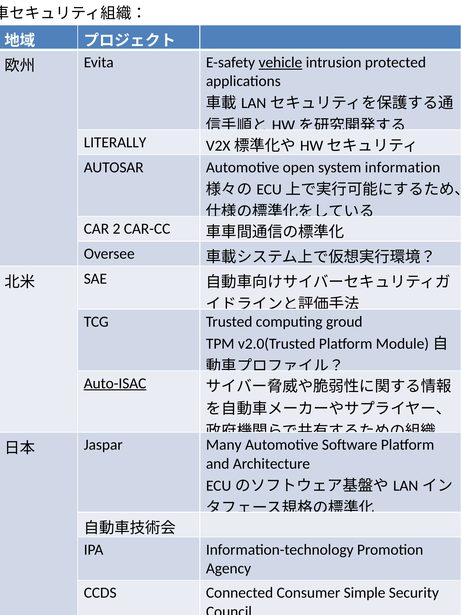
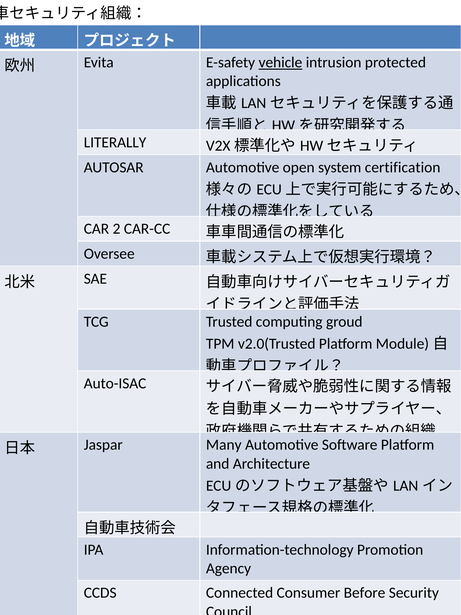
information: information -> certification (403, 167)
Auto-ISAC underline: present -> none (115, 383)
Simple: Simple -> Before (365, 593)
